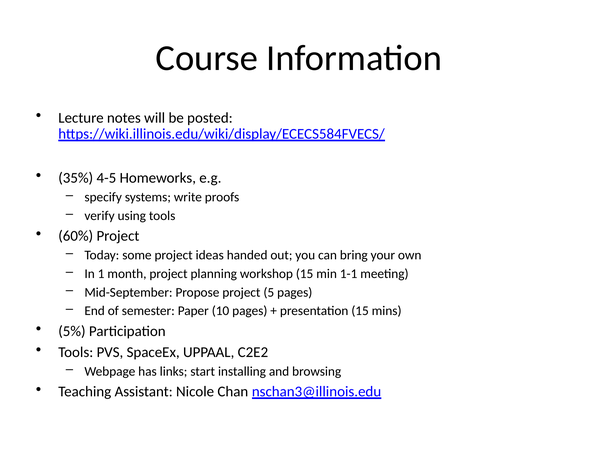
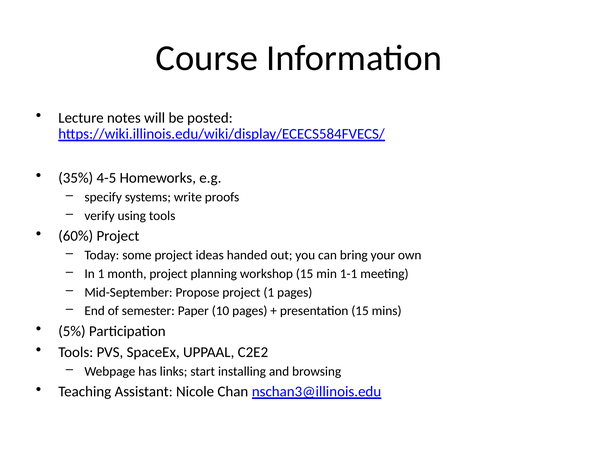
project 5: 5 -> 1 (269, 292)
